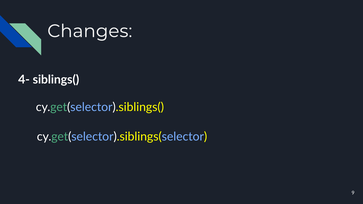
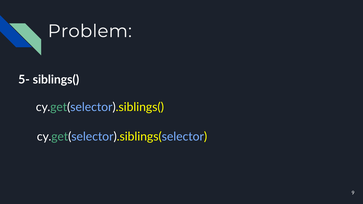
Changes: Changes -> Problem (90, 31)
4-: 4- -> 5- (24, 80)
